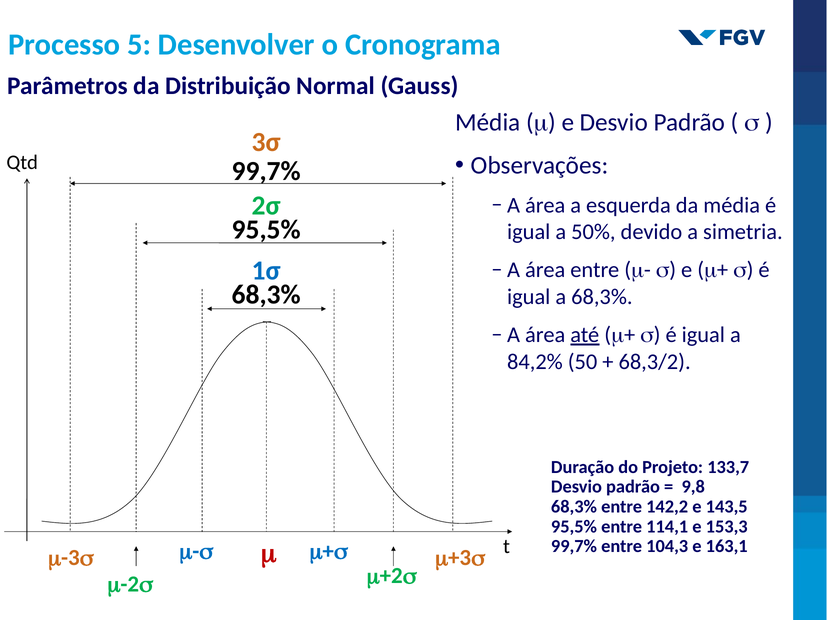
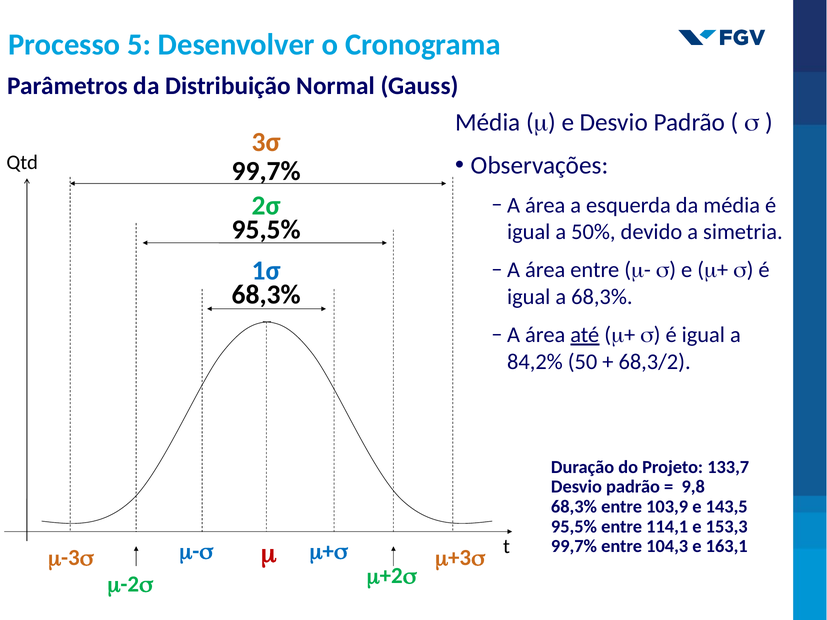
142,2: 142,2 -> 103,9 (667, 507)
